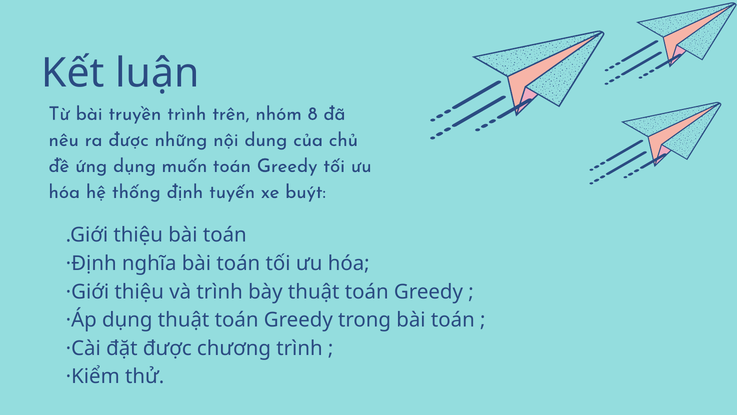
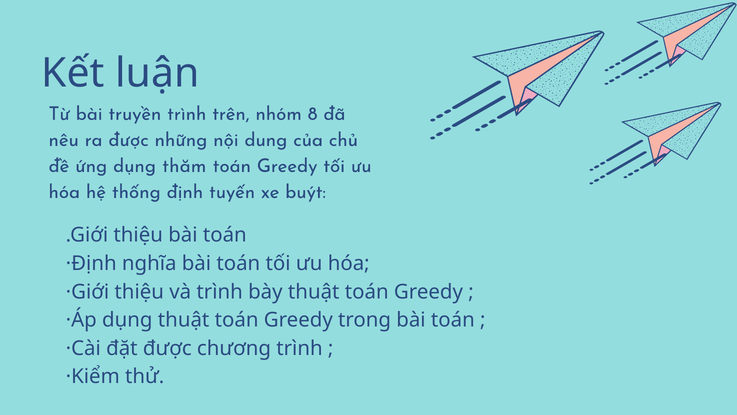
muốn: muốn -> thăm (184, 166)
